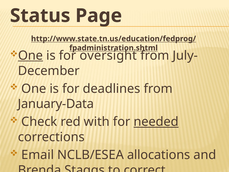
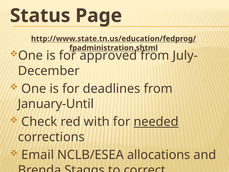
One underline: present -> none (31, 55)
oversight: oversight -> approved (108, 55)
January-Data: January-Data -> January-Until (56, 104)
